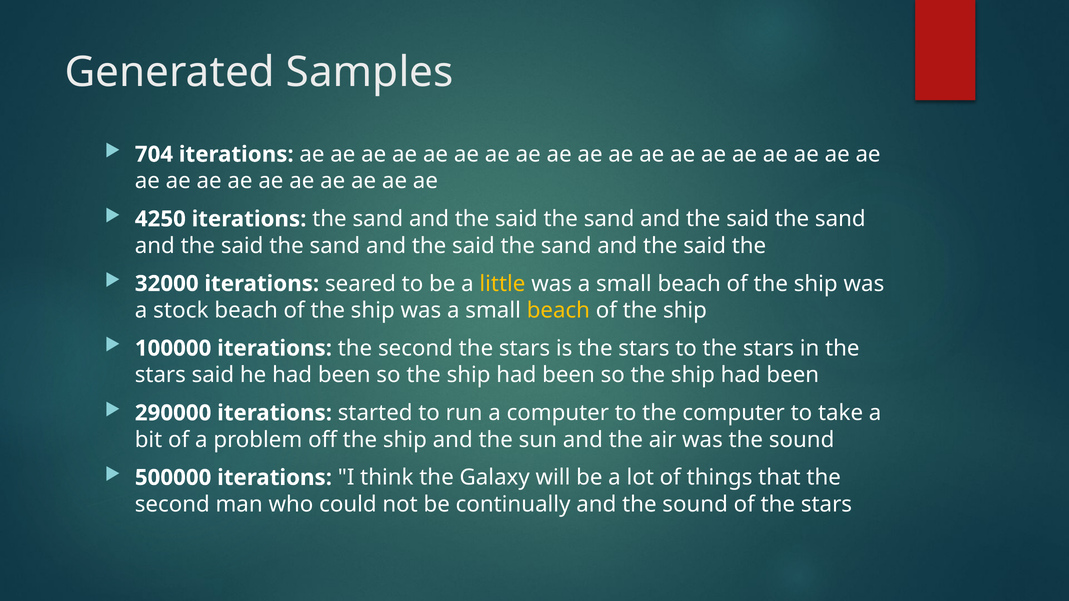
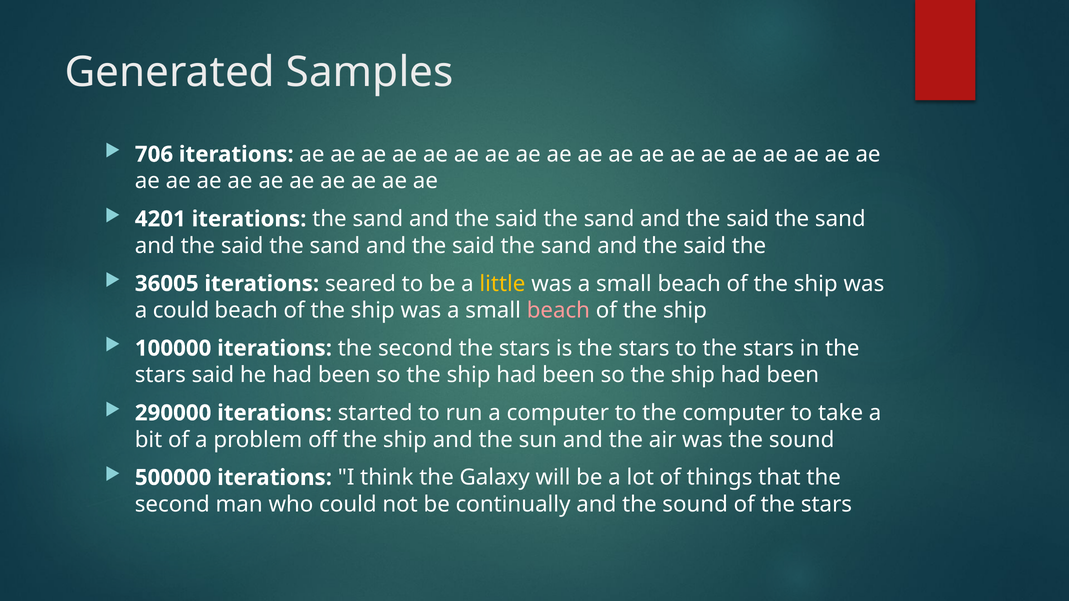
704: 704 -> 706 (154, 154)
4250: 4250 -> 4201 (160, 219)
32000: 32000 -> 36005 (167, 284)
a stock: stock -> could (181, 311)
beach colour: yellow -> pink (558, 311)
